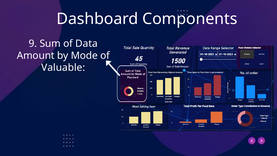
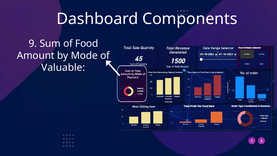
Data: Data -> Food (87, 44)
